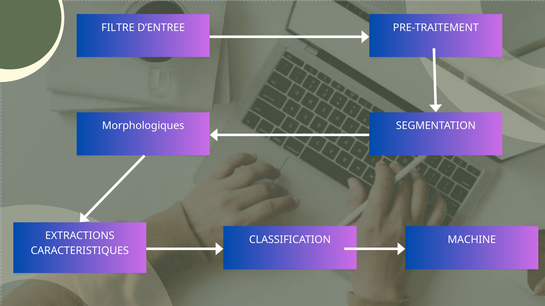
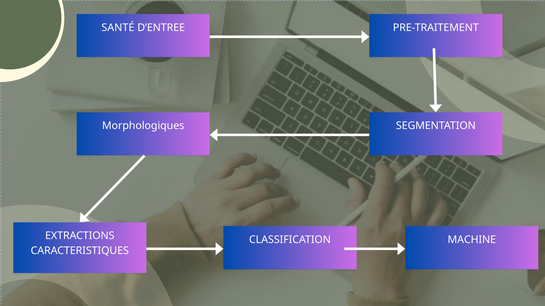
FILTRE: FILTRE -> SANTÉ (118, 28)
